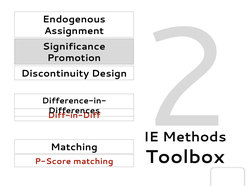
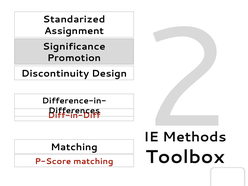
Endogenous: Endogenous -> Standarized (74, 19)
